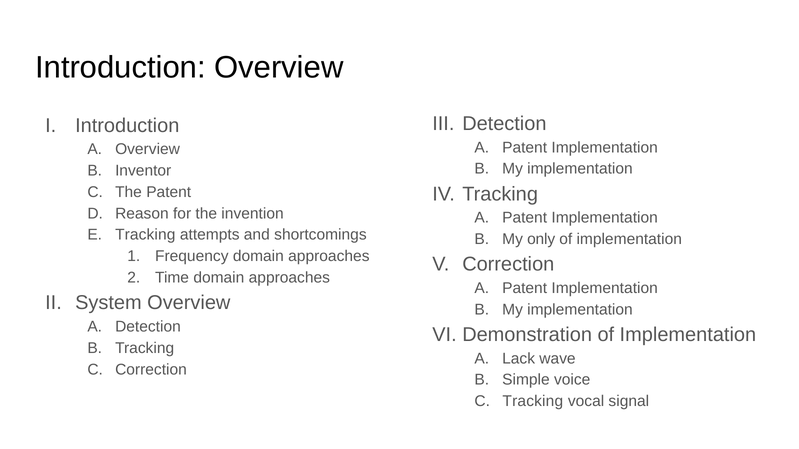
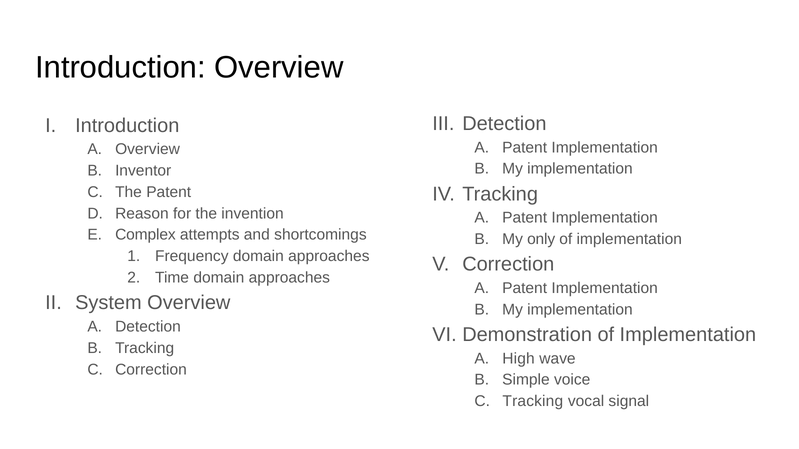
Tracking: Tracking -> Complex (145, 235)
Lack: Lack -> High (519, 359)
